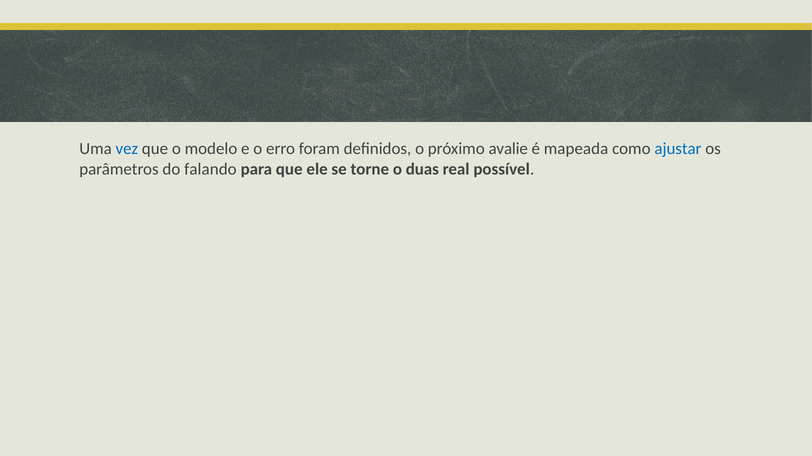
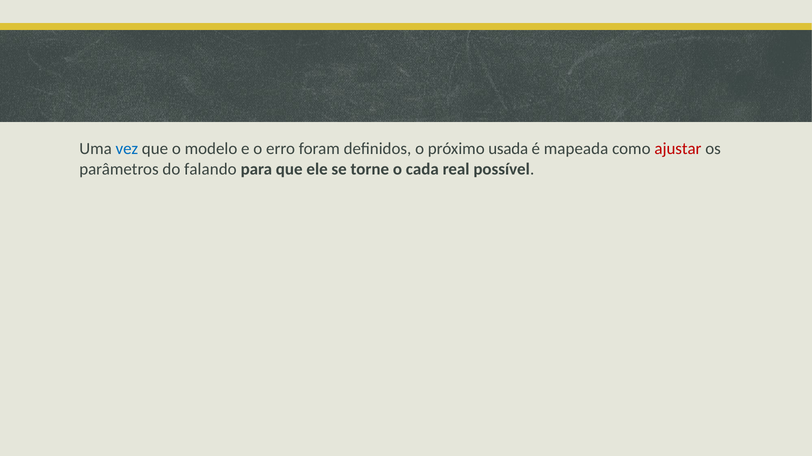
avalie: avalie -> usada (508, 149)
ajustar colour: blue -> red (678, 149)
duas: duas -> cada (422, 169)
